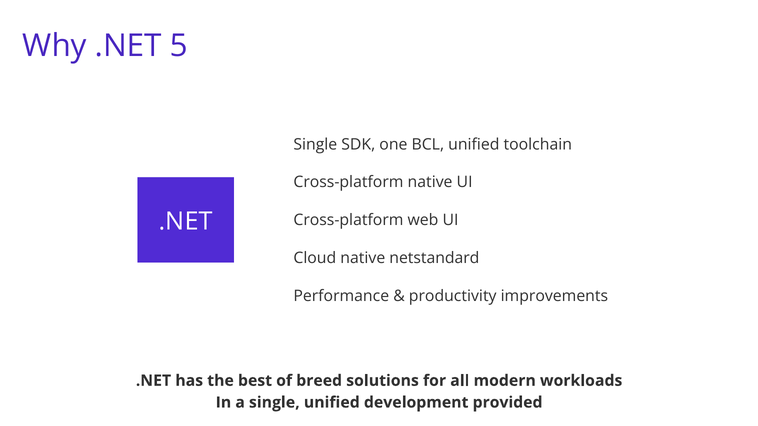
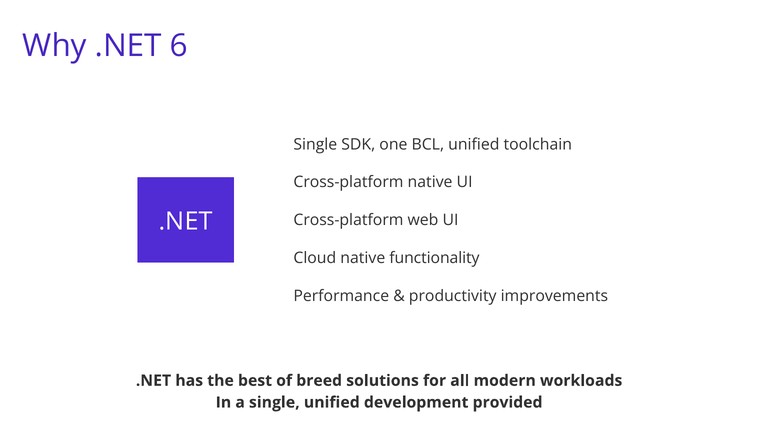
5: 5 -> 6 (179, 46)
netstandard: netstandard -> functionality (434, 258)
